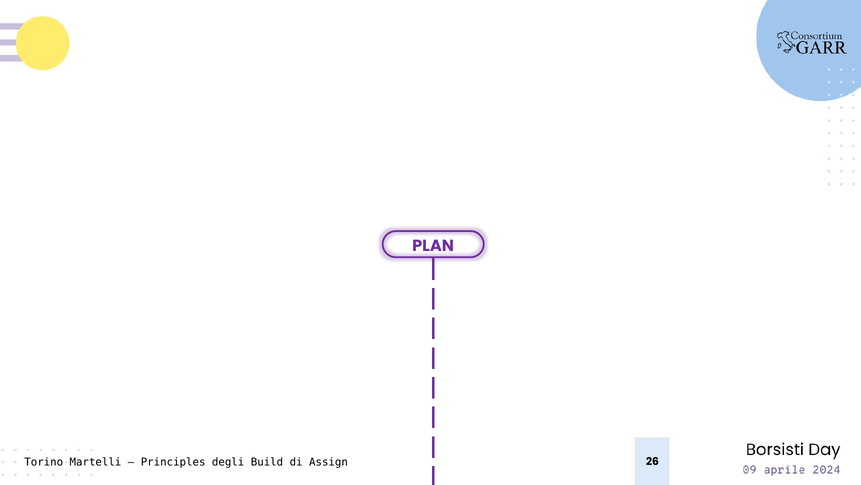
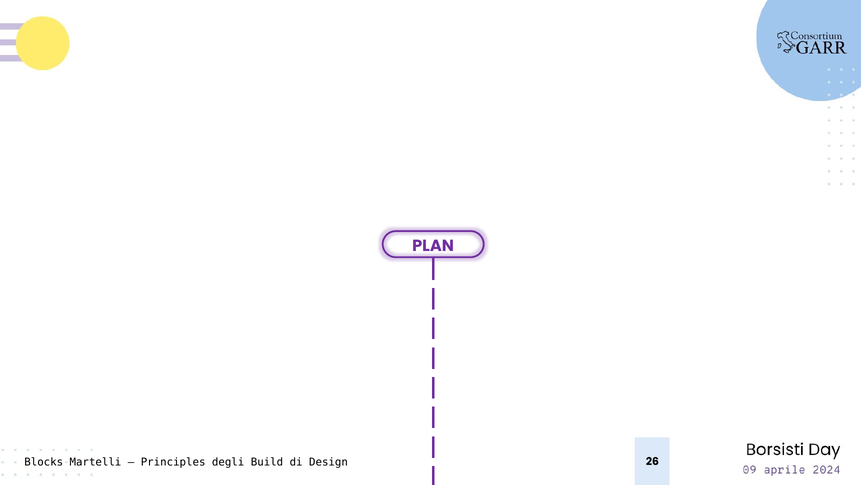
Torino: Torino -> Blocks (44, 461)
Assign: Assign -> Design (328, 461)
